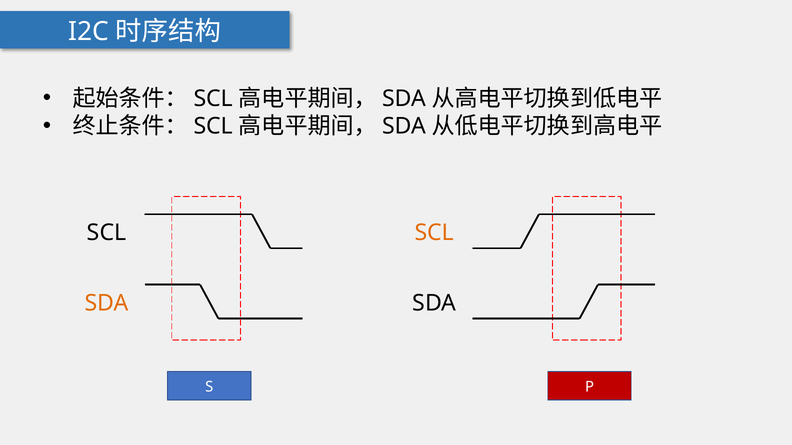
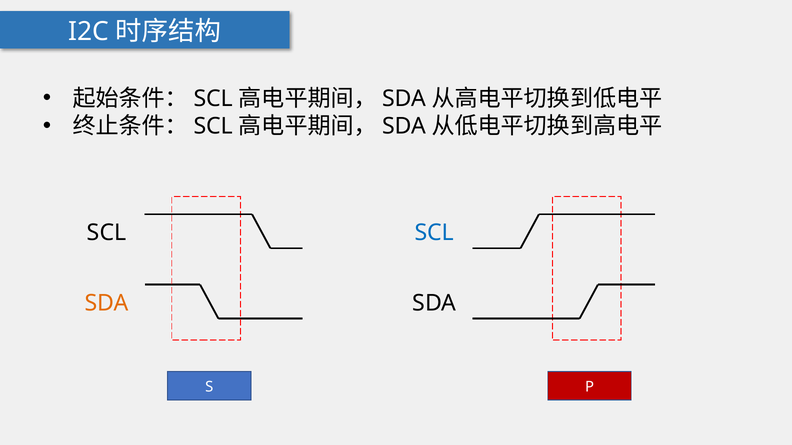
SCL colour: orange -> blue (434, 233)
